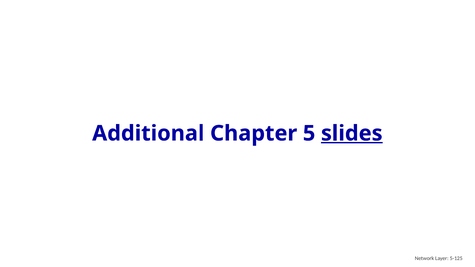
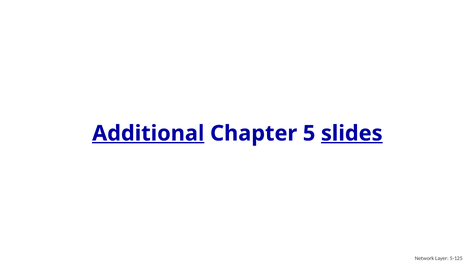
Additional underline: none -> present (148, 133)
